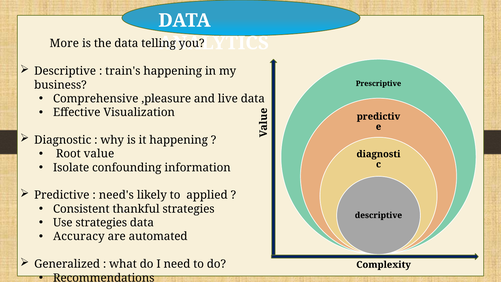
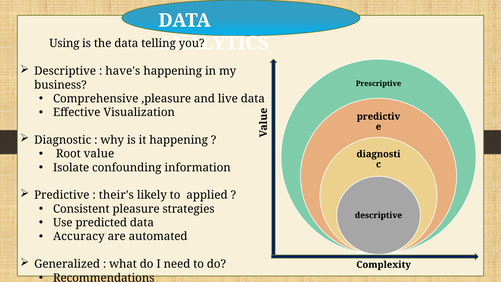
More: More -> Using (64, 43)
train's: train's -> have's (123, 71)
need's: need's -> their's (116, 195)
thankful: thankful -> pleasure (136, 209)
Use strategies: strategies -> predicted (101, 223)
